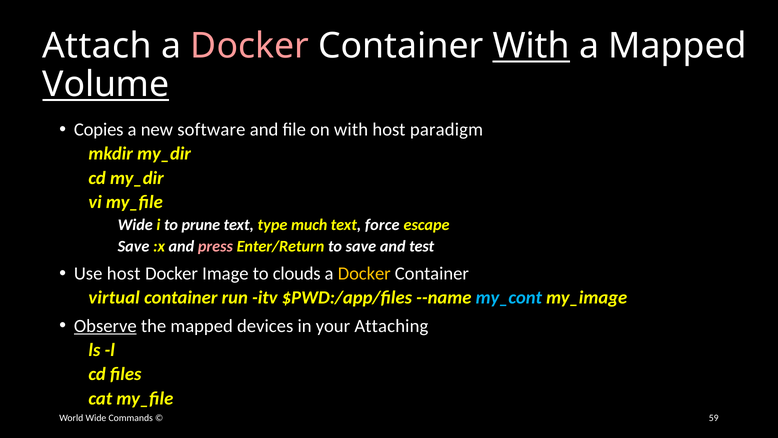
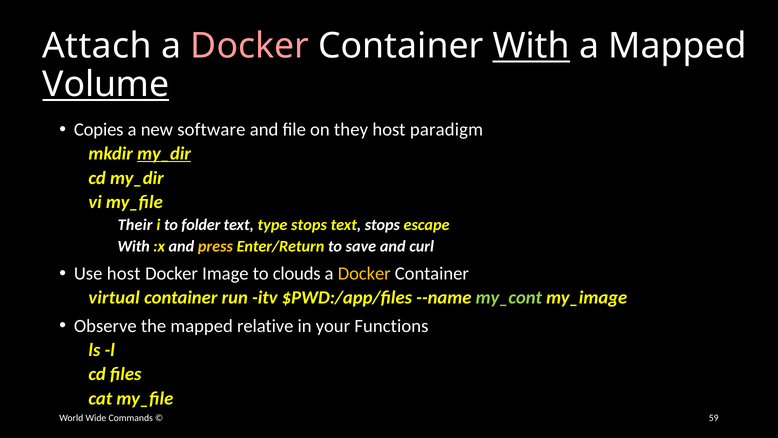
on with: with -> they (351, 129)
my_dir underline: none -> present (164, 154)
Wide: Wide -> Their (135, 225)
prune: prune -> folder (201, 225)
type much: much -> stops (309, 225)
text force: force -> stops (382, 225)
Save: Save -> With (134, 246)
press colour: pink -> yellow (215, 246)
test: test -> curl (422, 246)
my_cont colour: light blue -> light green (509, 297)
Observe underline: present -> none (105, 326)
devices: devices -> relative (265, 326)
Attaching: Attaching -> Functions (391, 326)
